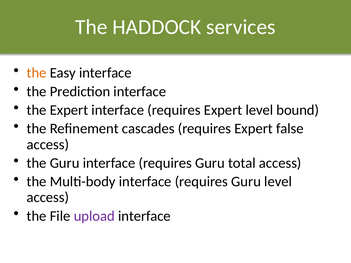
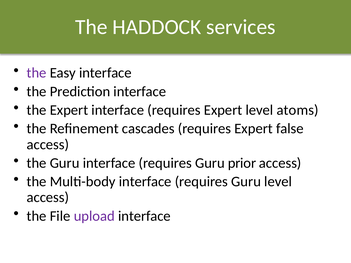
the colour: orange -> purple (37, 73)
bound: bound -> atoms (298, 110)
total: total -> prior (242, 163)
